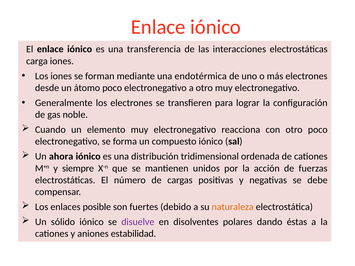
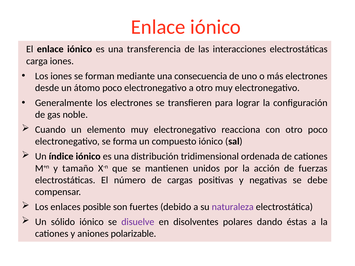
endotérmica: endotérmica -> consecuencia (201, 76)
ahora: ahora -> índice (61, 157)
siempre: siempre -> tamaño (78, 168)
naturaleza colour: orange -> purple (233, 207)
estabilidad: estabilidad -> polarizable (133, 234)
